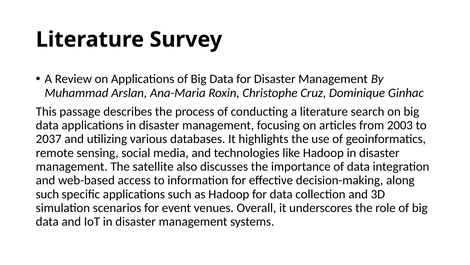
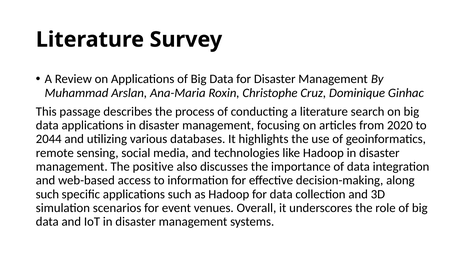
2003: 2003 -> 2020 (400, 125)
2037: 2037 -> 2044 (49, 139)
satellite: satellite -> positive (153, 166)
